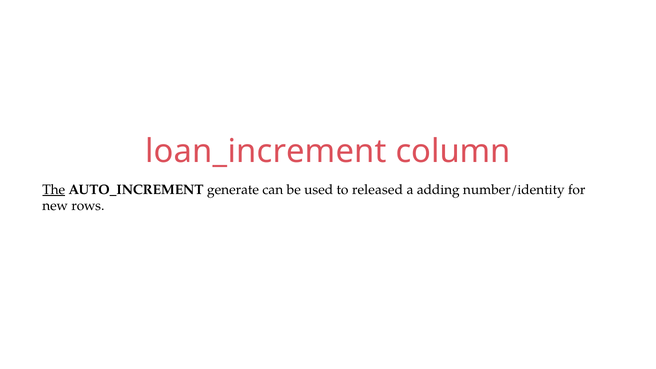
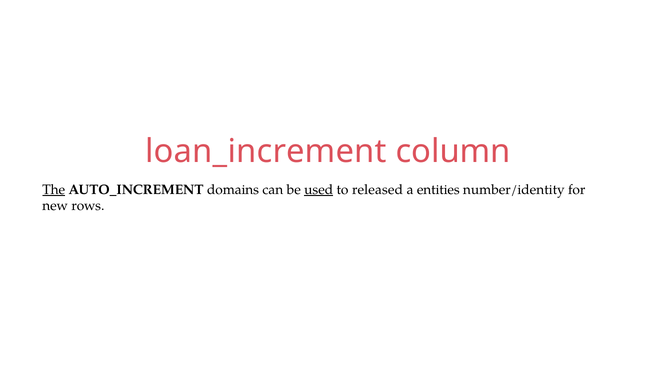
generate: generate -> domains (233, 190)
used underline: none -> present (319, 190)
adding: adding -> entities (438, 190)
